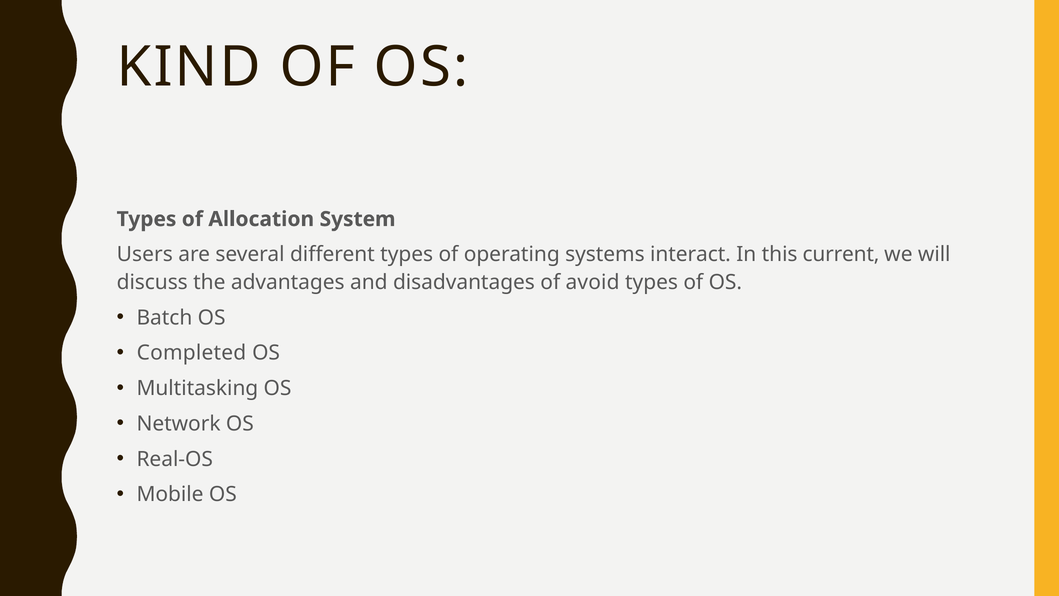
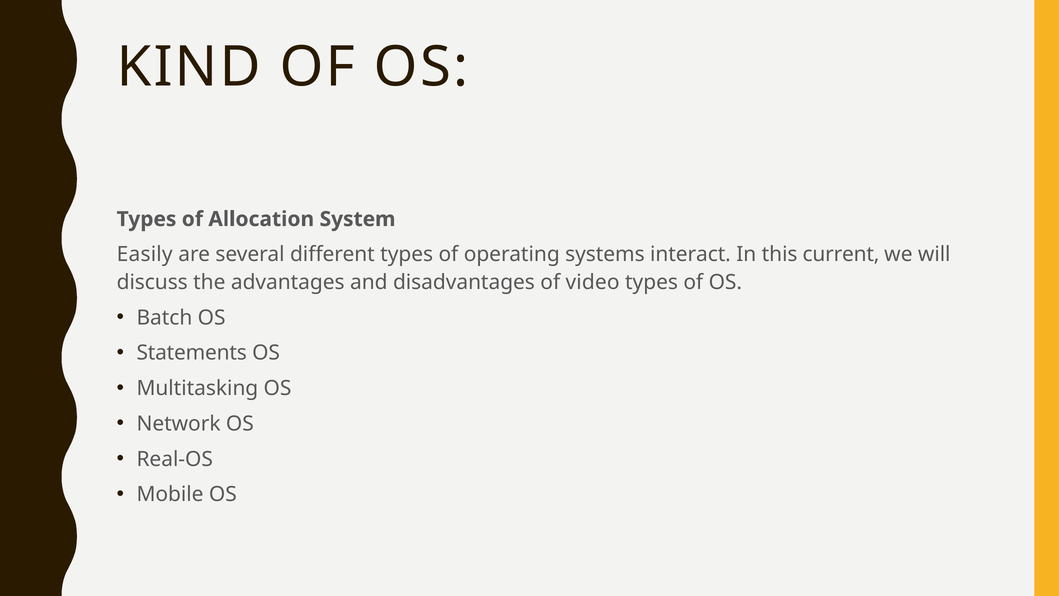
Users: Users -> Easily (145, 254)
avoid: avoid -> video (593, 282)
Completed: Completed -> Statements (192, 353)
